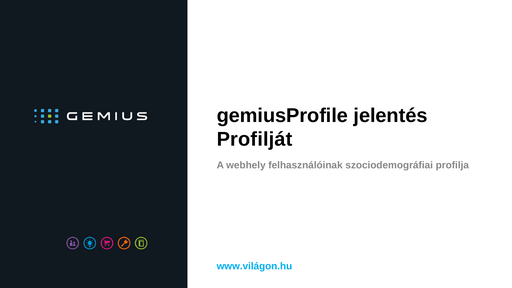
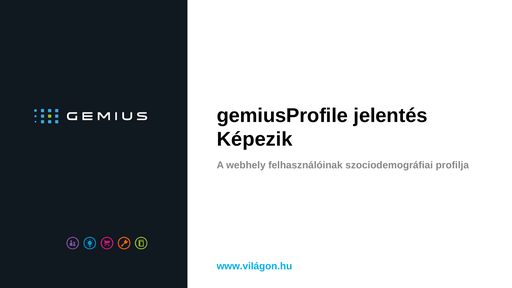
Profilját: Profilját -> Képezik (255, 139)
